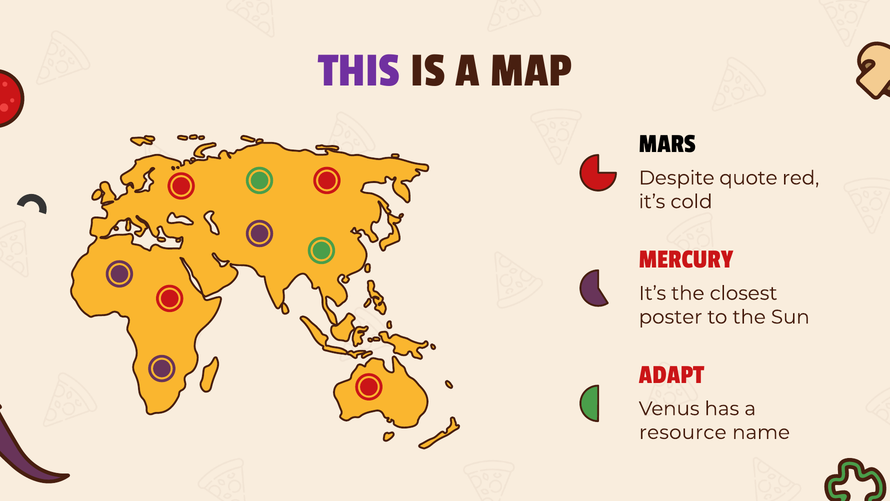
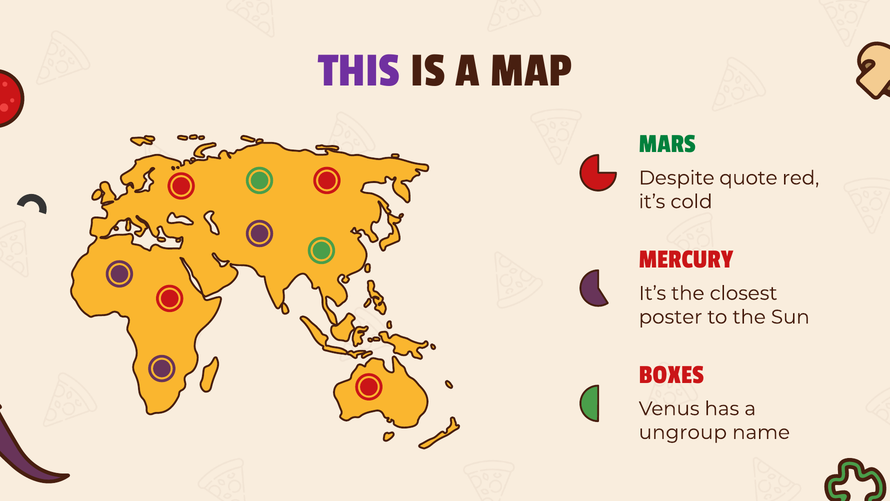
MARS colour: black -> green (667, 143)
ADAPT: ADAPT -> BOXES (671, 374)
resource: resource -> ungroup (683, 432)
